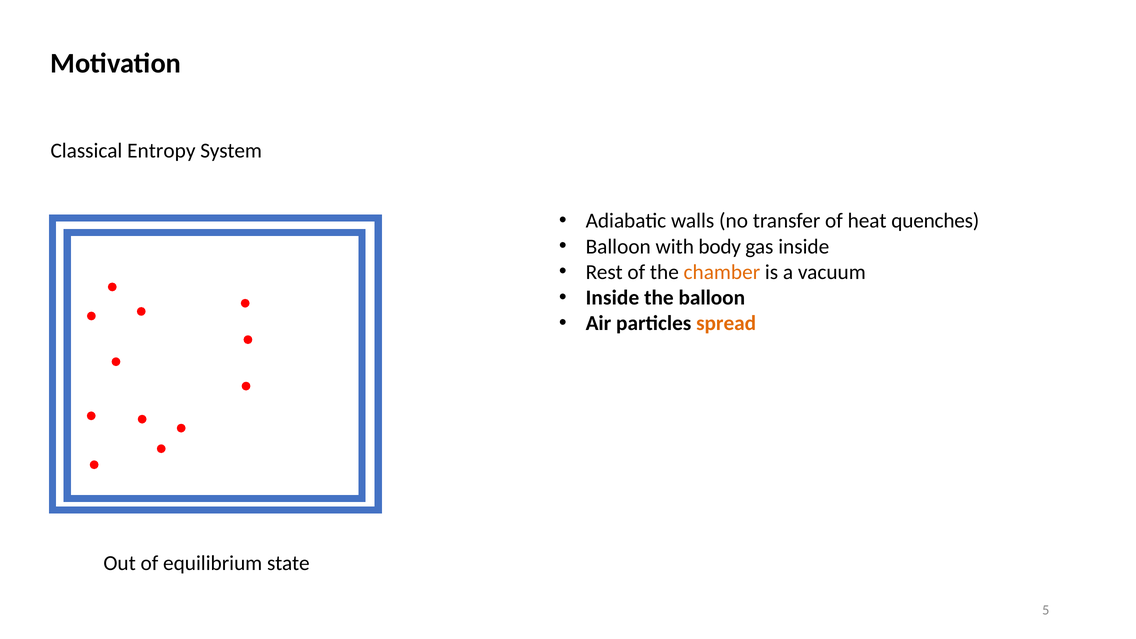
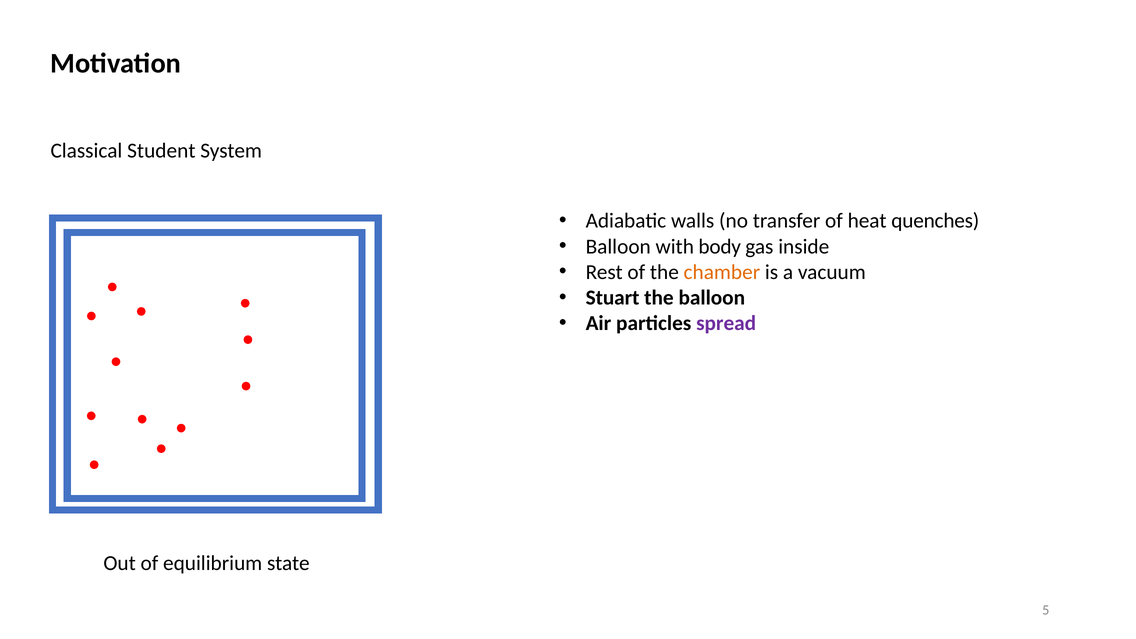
Entropy: Entropy -> Student (161, 150)
Inside: Inside -> Stuart (613, 298)
spread colour: orange -> purple (726, 323)
